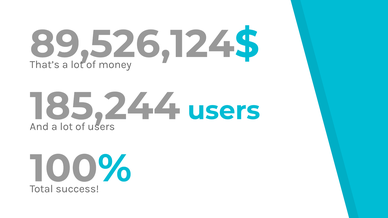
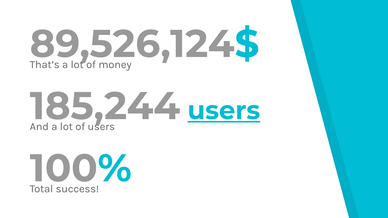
users underline: none -> present (224, 111)
